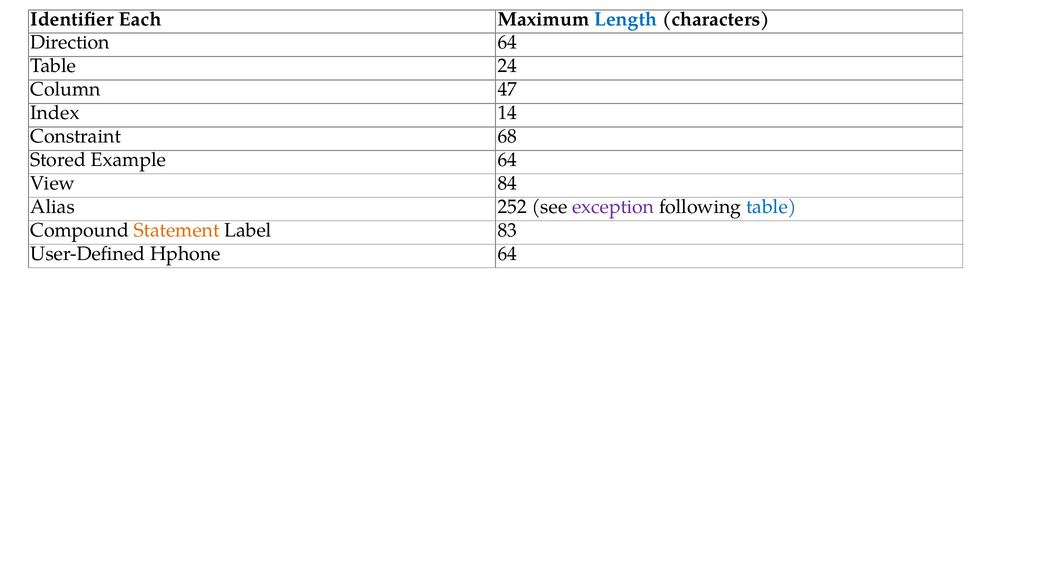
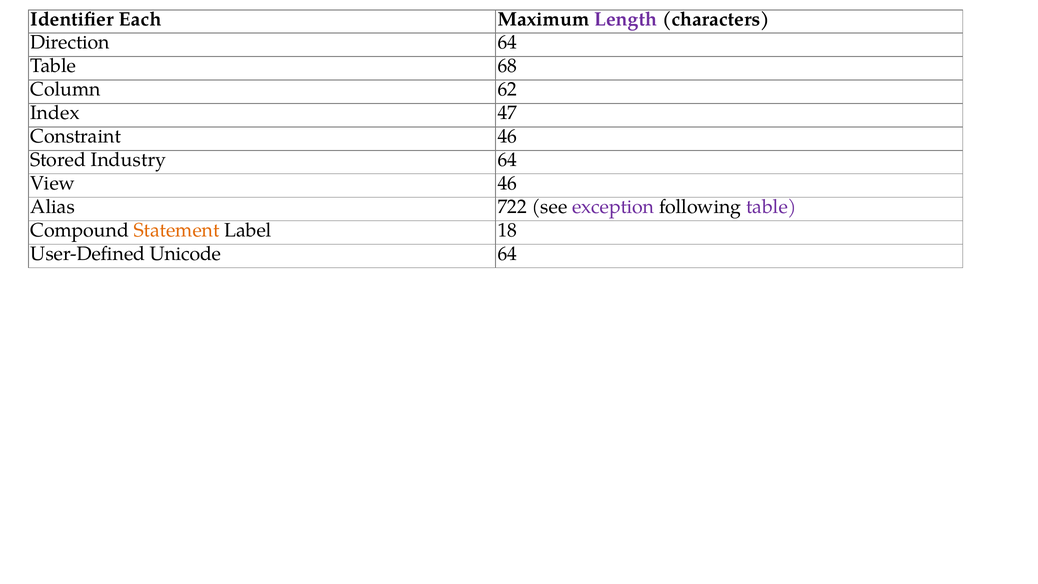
Length colour: blue -> purple (626, 19)
24: 24 -> 68 (507, 66)
47: 47 -> 62 (507, 89)
14: 14 -> 47 (507, 113)
Constraint 68: 68 -> 46 (507, 136)
Example: Example -> Industry (128, 160)
View 84: 84 -> 46 (507, 183)
252: 252 -> 722 (512, 207)
table colour: blue -> purple (771, 207)
83: 83 -> 18 (507, 230)
Hphone: Hphone -> Unicode (186, 254)
